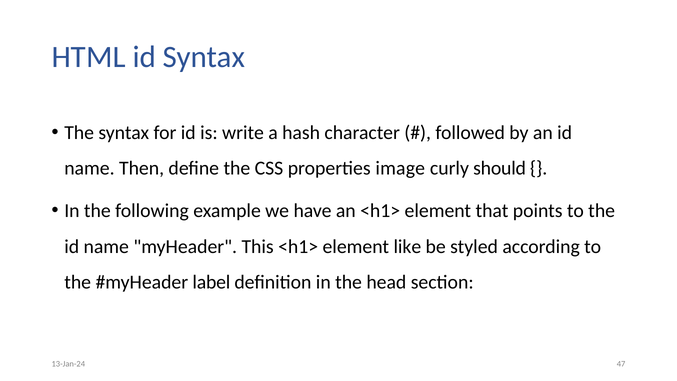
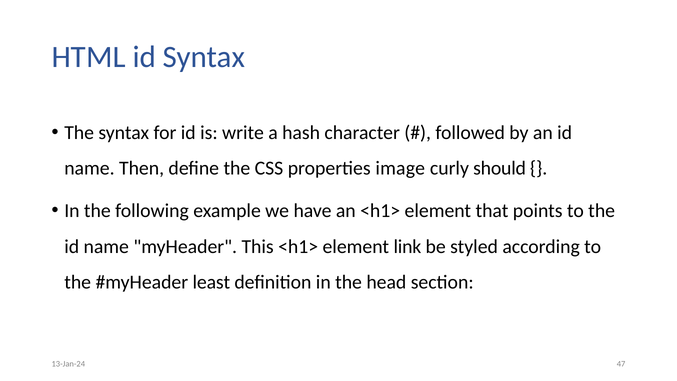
like: like -> link (407, 246)
label: label -> least (211, 282)
